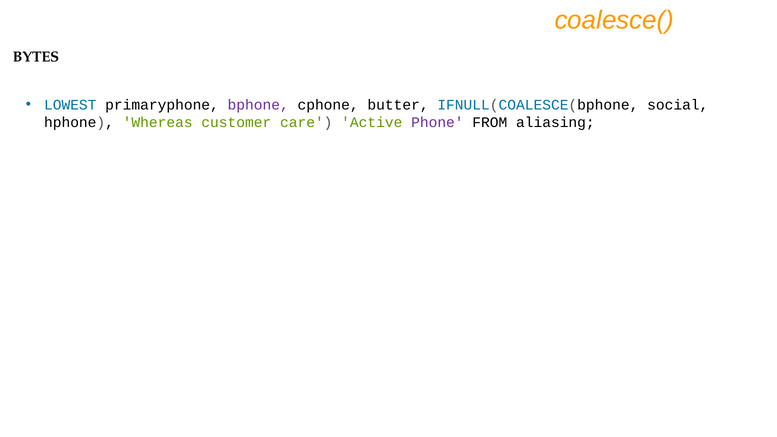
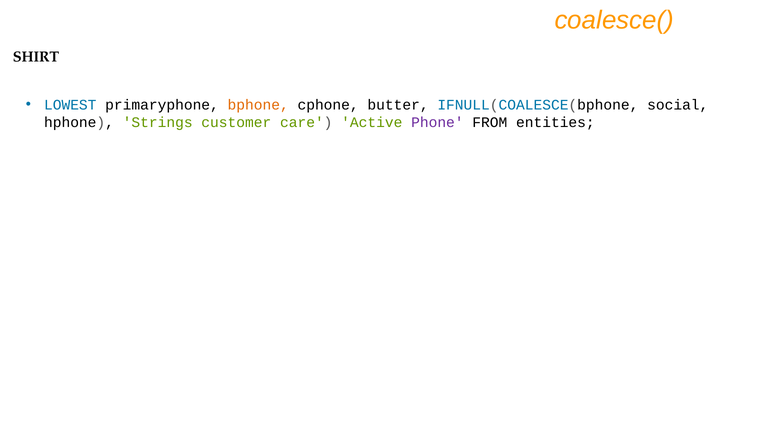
BYTES: BYTES -> SHIRT (36, 57)
bphone colour: purple -> orange (258, 105)
Whereas: Whereas -> Strings (158, 122)
aliasing: aliasing -> entities (555, 122)
